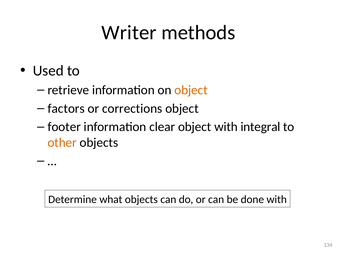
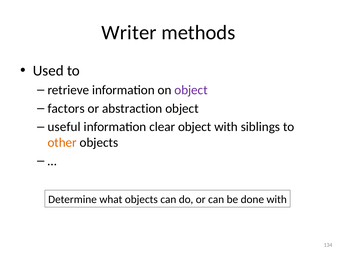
object colour: orange -> purple (191, 90)
corrections: corrections -> abstraction (132, 108)
footer: footer -> useful (64, 127)
integral: integral -> siblings (260, 127)
